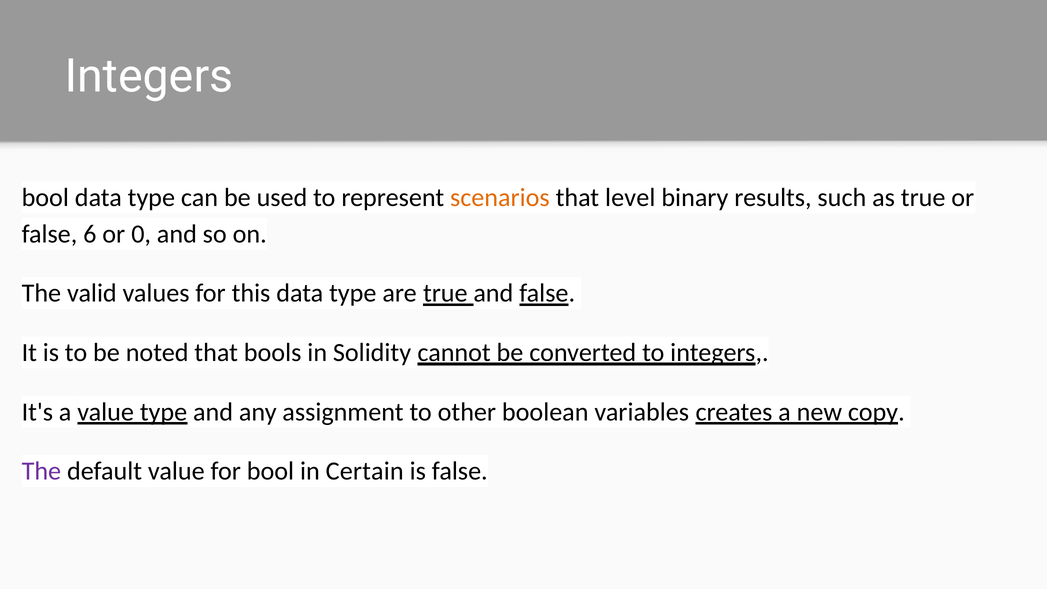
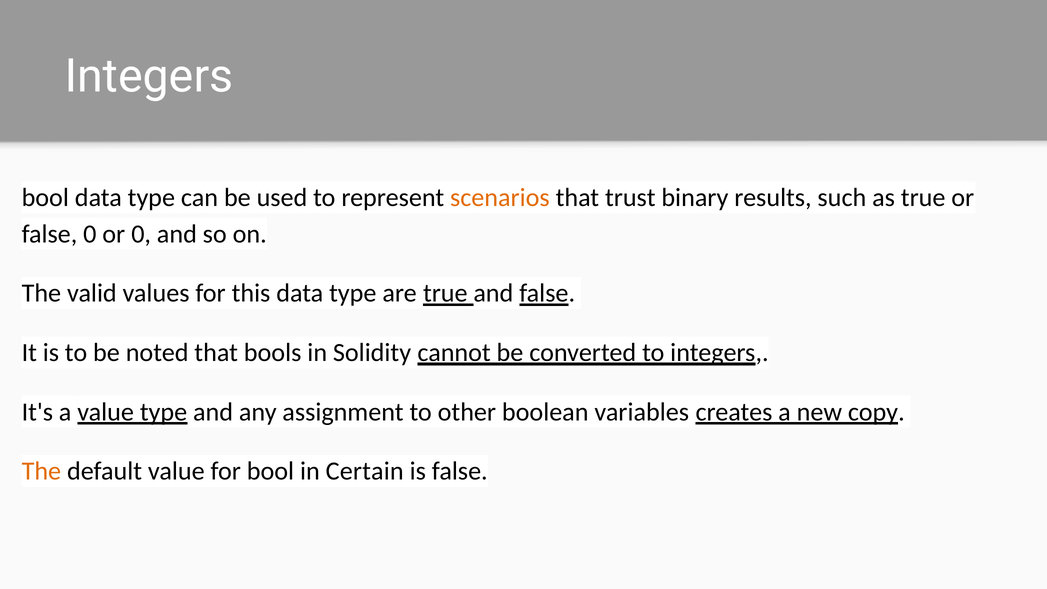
level: level -> trust (630, 198)
false 6: 6 -> 0 (90, 234)
The colour: purple -> orange (41, 471)
